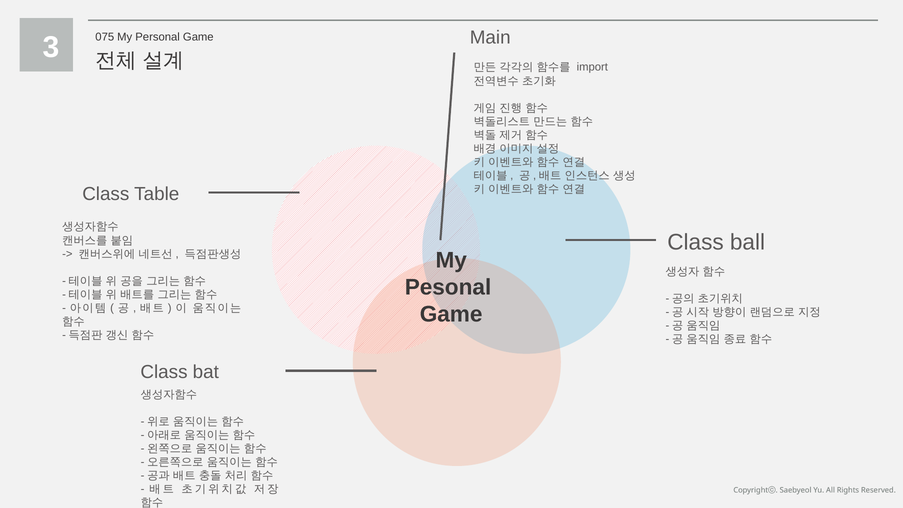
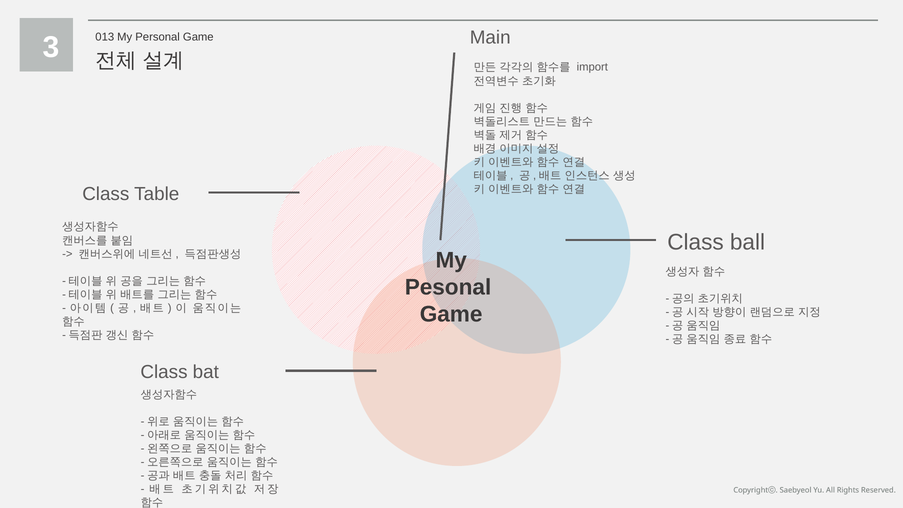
075: 075 -> 013 (105, 37)
